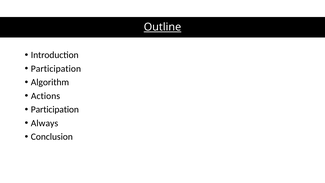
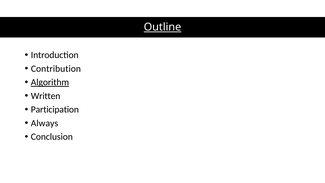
Participation: Participation -> Contribution (56, 69)
Algorithm underline: none -> present (50, 82)
Actions: Actions -> Written (46, 96)
